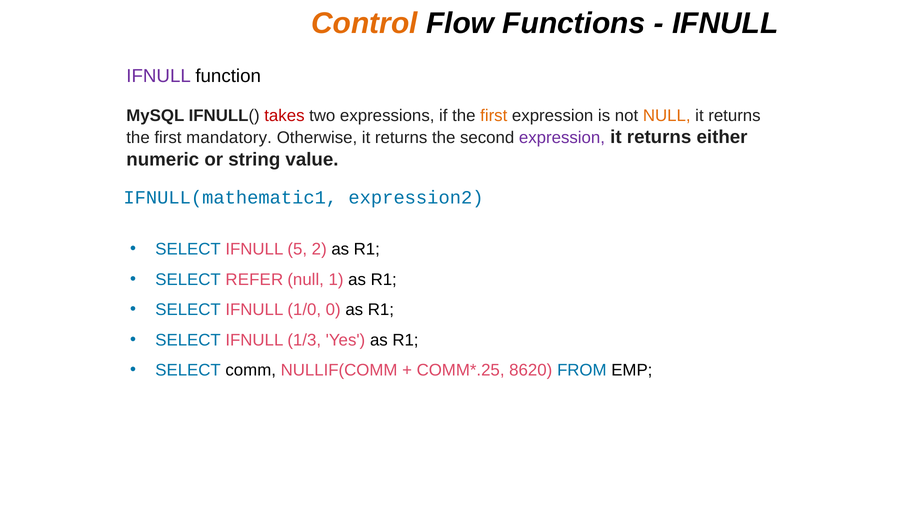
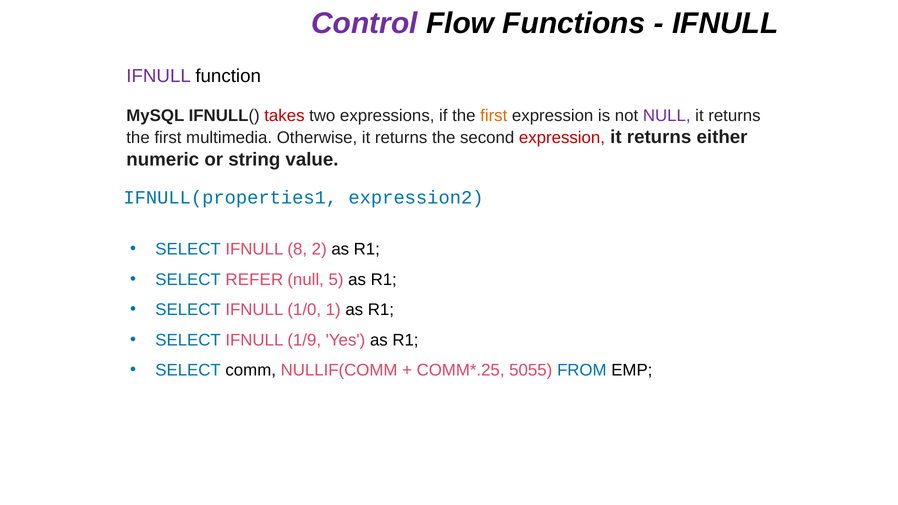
Control colour: orange -> purple (365, 23)
NULL colour: orange -> purple (667, 116)
mandatory: mandatory -> multimedia (229, 138)
expression colour: purple -> red (562, 138)
IFNULL(mathematic1: IFNULL(mathematic1 -> IFNULL(properties1 (230, 198)
5: 5 -> 8 (297, 249)
1: 1 -> 5 (336, 280)
0: 0 -> 1 (333, 310)
1/3: 1/3 -> 1/9 (304, 340)
8620: 8620 -> 5055 (531, 370)
